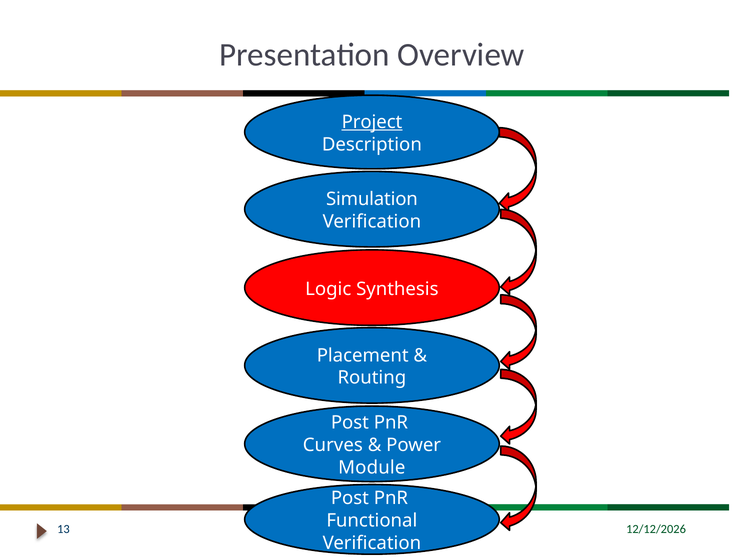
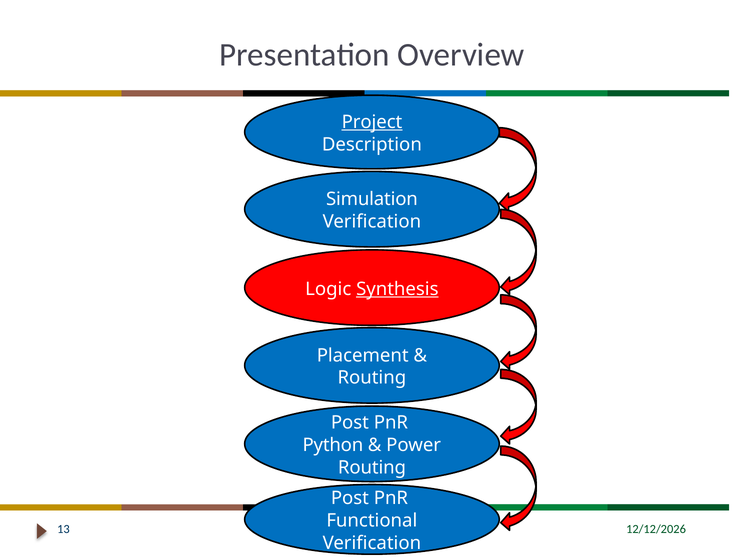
Synthesis underline: none -> present (397, 289)
Curves: Curves -> Python (333, 445)
Module: Module -> Routing (372, 467)
